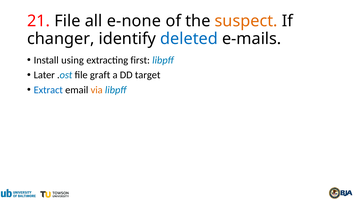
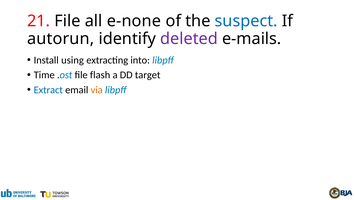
suspect colour: orange -> blue (246, 21)
changer: changer -> autorun (61, 39)
deleted colour: blue -> purple (189, 39)
first: first -> into (140, 60)
Later: Later -> Time (44, 75)
graft: graft -> flash (100, 75)
